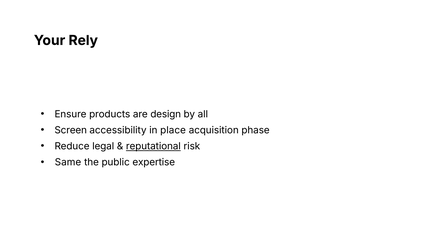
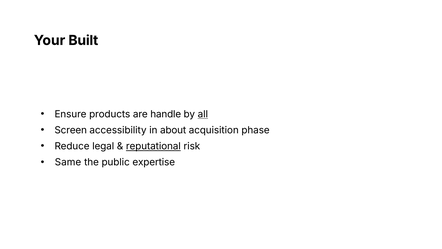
Rely: Rely -> Built (83, 40)
design: design -> handle (166, 114)
all underline: none -> present (203, 114)
place: place -> about (173, 130)
